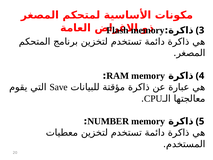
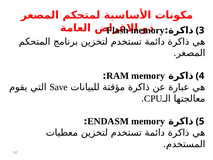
NUMBER: NUMBER -> ENDASM (108, 121)
